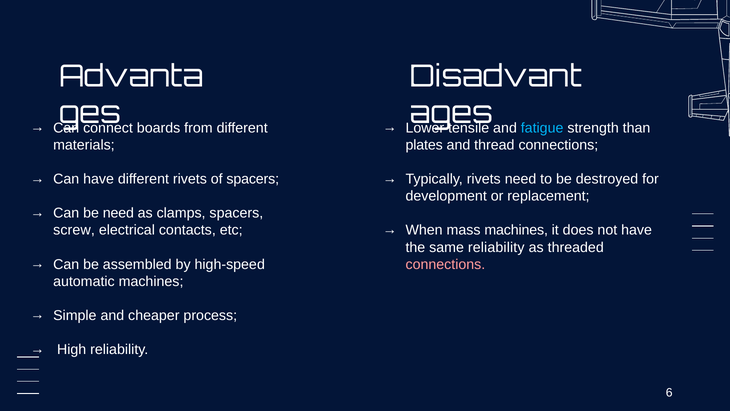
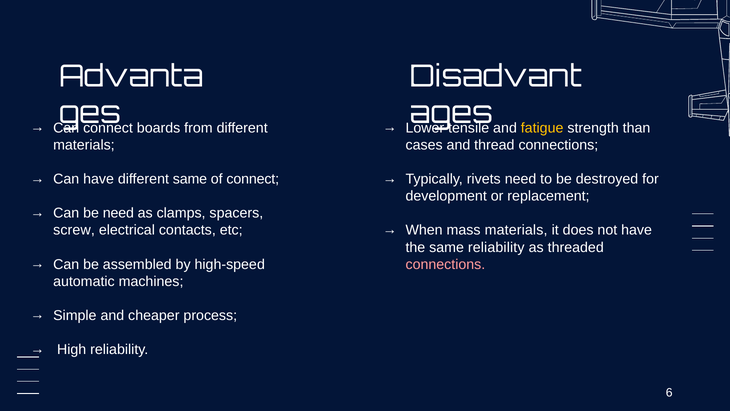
fatigue colour: light blue -> yellow (542, 128)
plates: plates -> cases (424, 145)
different rivets: rivets -> same (190, 179)
of spacers: spacers -> connect (253, 179)
mass machines: machines -> materials (516, 230)
